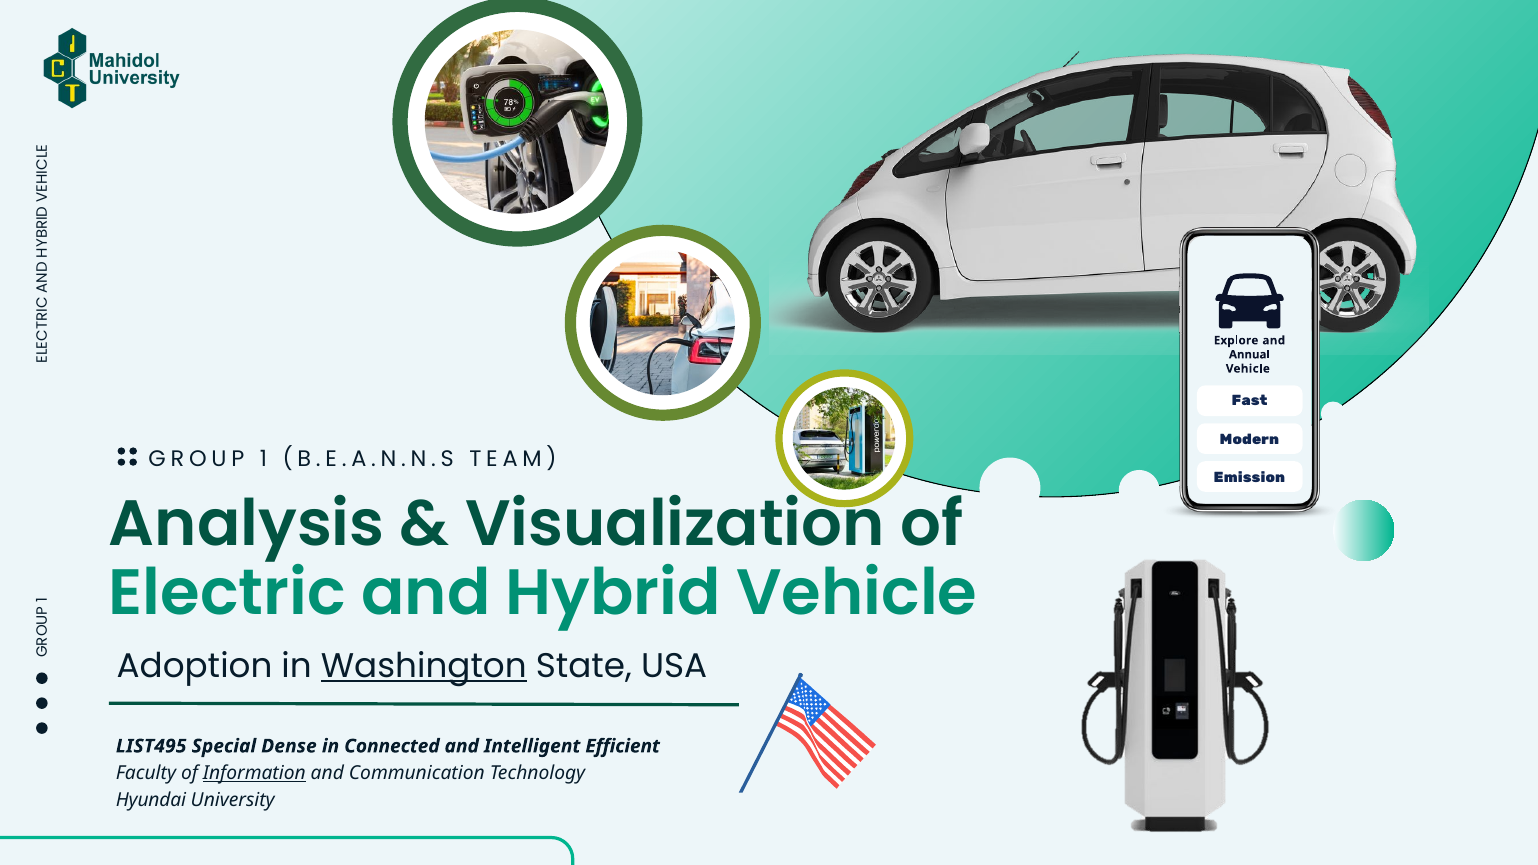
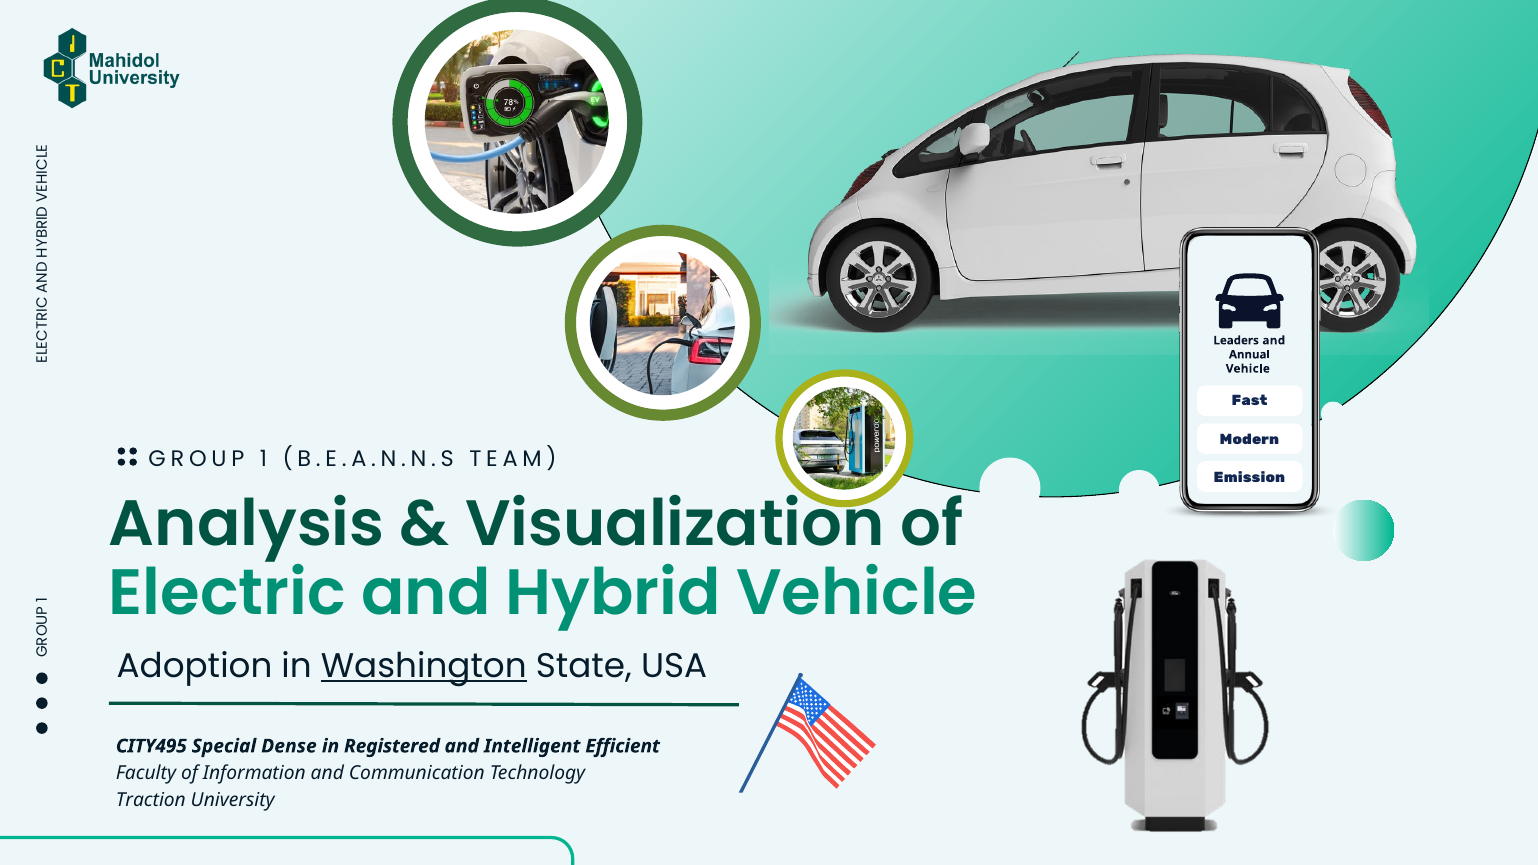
Explore: Explore -> Leaders (1236, 341)
LIST495: LIST495 -> CITY495 (151, 746)
Connected: Connected -> Registered (392, 746)
Information underline: present -> none (254, 773)
Hyundai: Hyundai -> Traction (151, 800)
